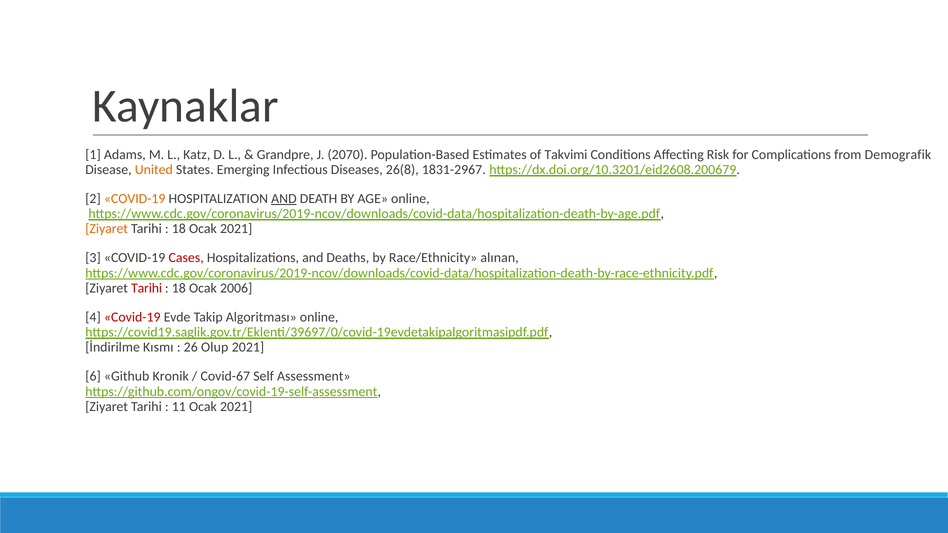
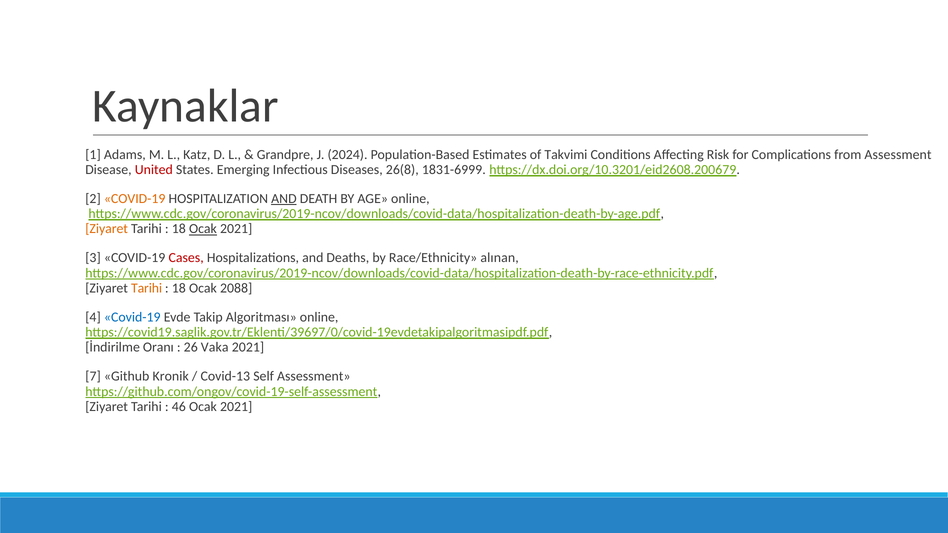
2070: 2070 -> 2024 (348, 155)
from Demografik: Demografik -> Assessment (898, 155)
United colour: orange -> red (154, 170)
1831-2967: 1831-2967 -> 1831-6999 (454, 170)
Ocak underline: none -> present (203, 229)
Tarihi colour: red -> orange (147, 288)
2006: 2006 -> 2088 (236, 288)
Covid-19 colour: red -> blue (132, 317)
Kısmı: Kısmı -> Oranı (158, 348)
Olup: Olup -> Vaka (215, 348)
6: 6 -> 7 (93, 377)
Covid-67: Covid-67 -> Covid-13 (225, 377)
11: 11 -> 46 (179, 407)
